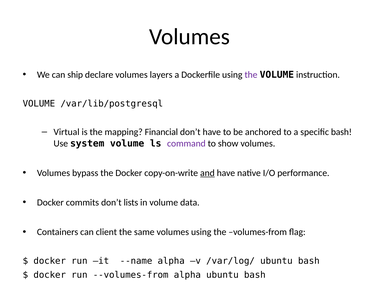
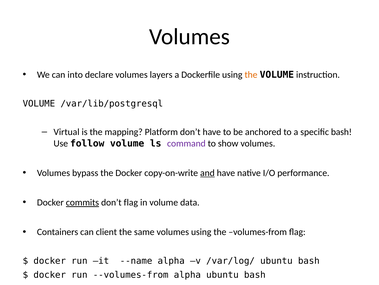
ship: ship -> into (75, 75)
the colour: purple -> orange (251, 75)
Financial: Financial -> Platform (161, 132)
system: system -> follow (87, 143)
commits underline: none -> present (82, 202)
don’t lists: lists -> flag (131, 202)
